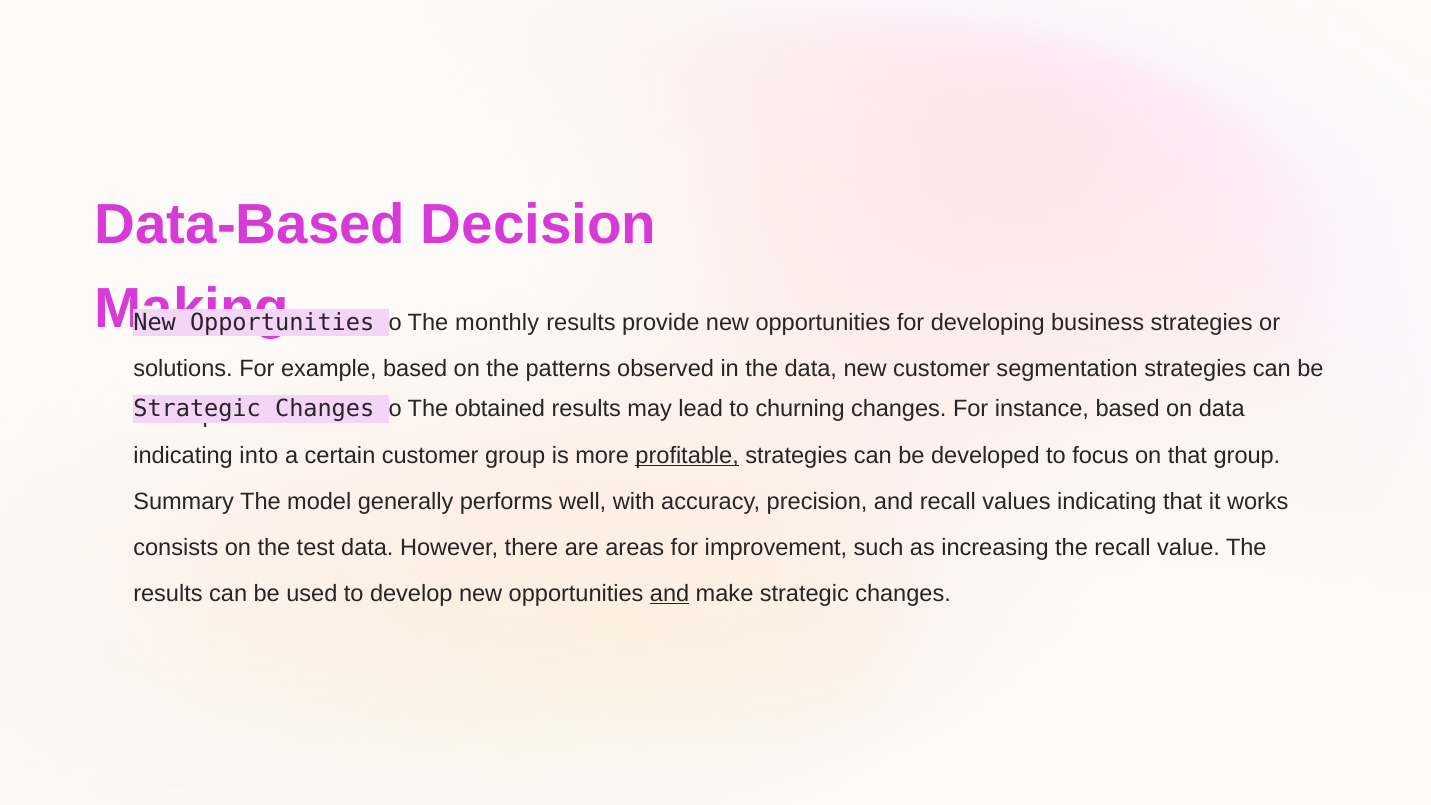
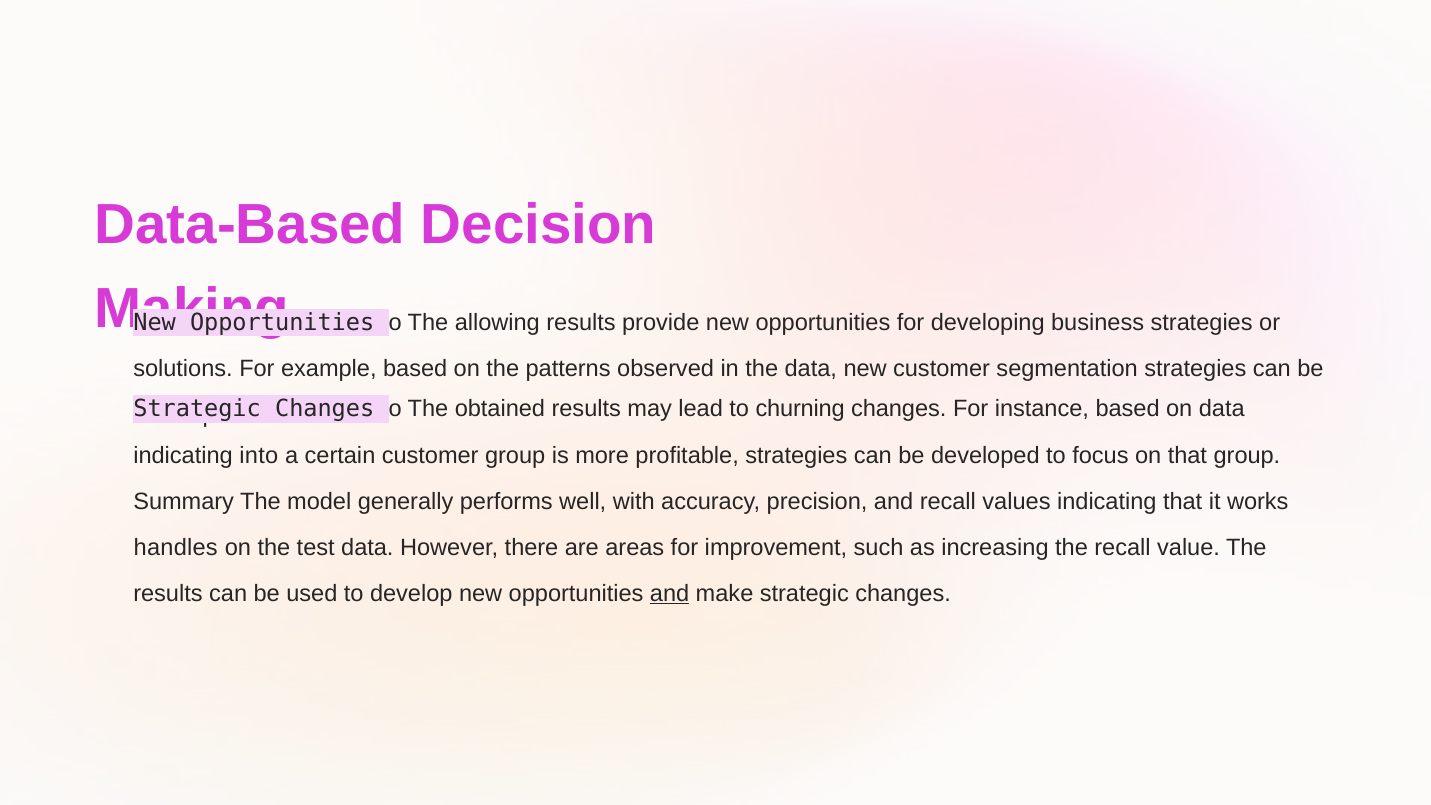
monthly: monthly -> allowing (497, 323)
profitable underline: present -> none (687, 455)
consists: consists -> handles (176, 547)
